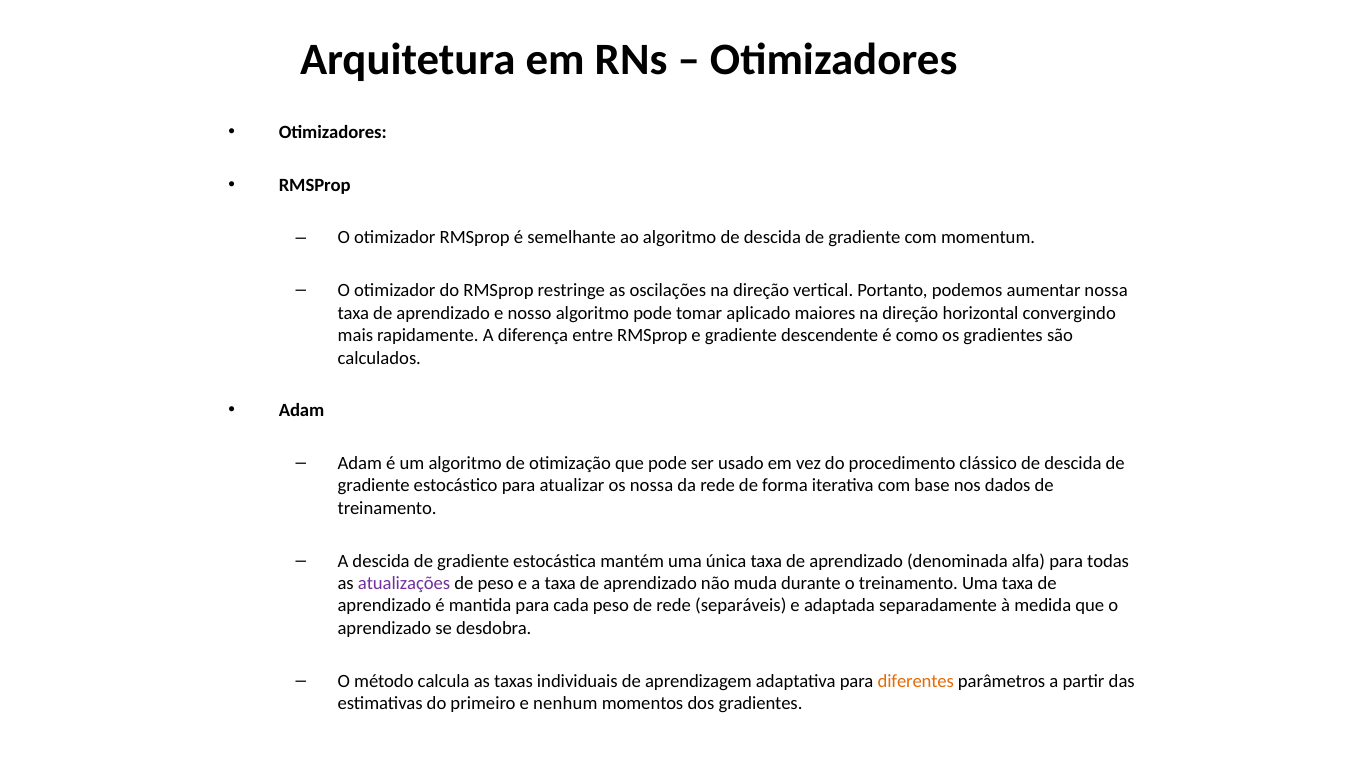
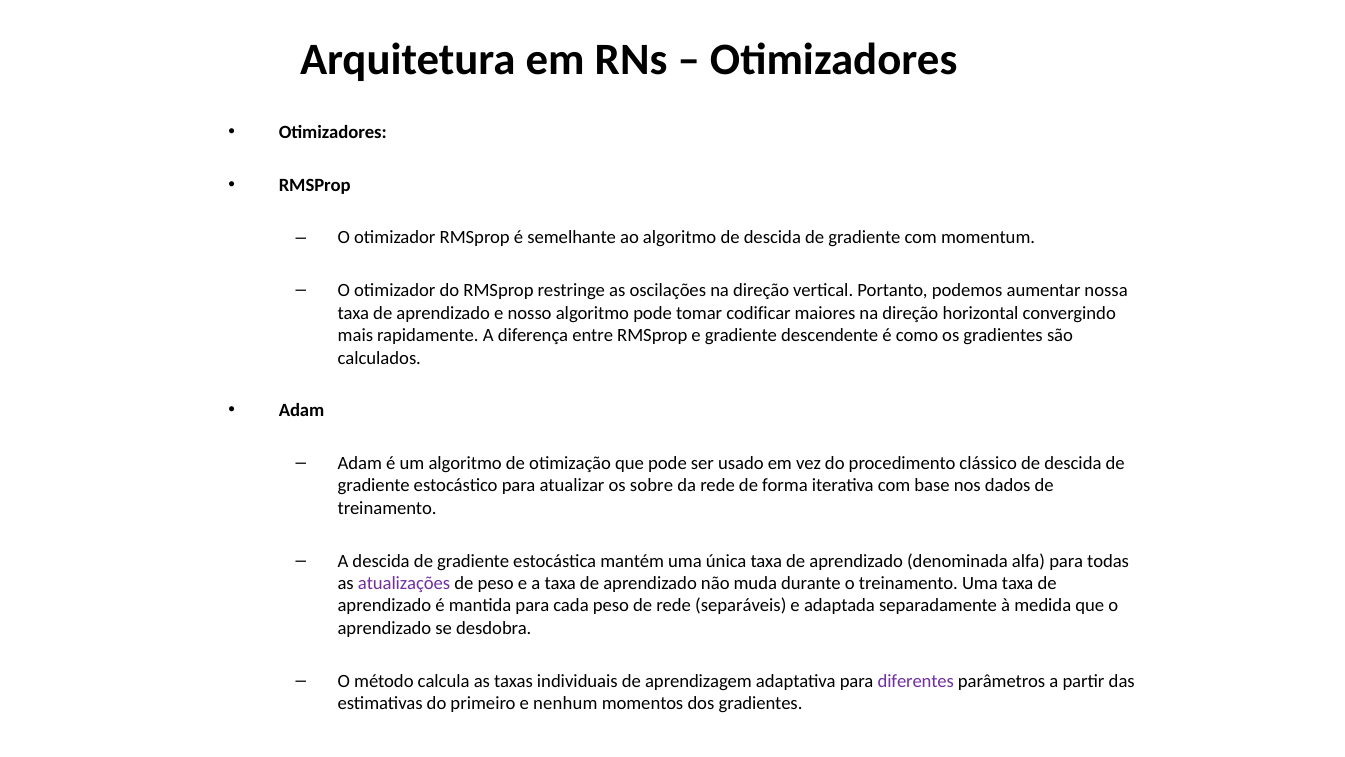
aplicado: aplicado -> codificar (759, 313)
os nossa: nossa -> sobre (651, 486)
diferentes colour: orange -> purple (916, 681)
